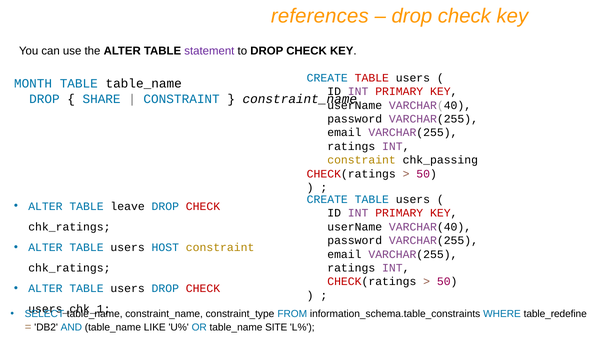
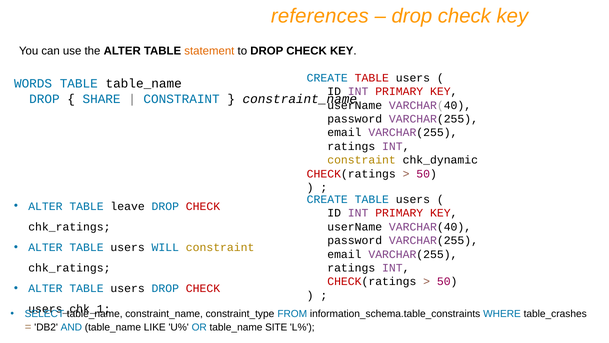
statement colour: purple -> orange (209, 51)
MONTH: MONTH -> WORDS (33, 84)
chk_passing: chk_passing -> chk_dynamic (440, 160)
HOST: HOST -> WILL (165, 247)
table_redefine: table_redefine -> table_crashes (555, 313)
